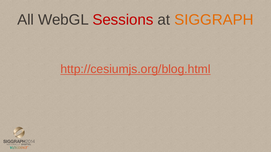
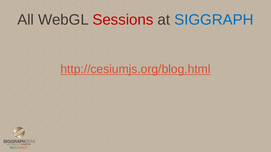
SIGGRAPH colour: orange -> blue (214, 20)
